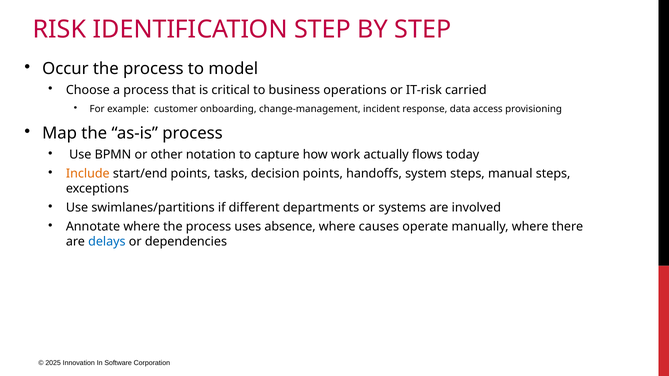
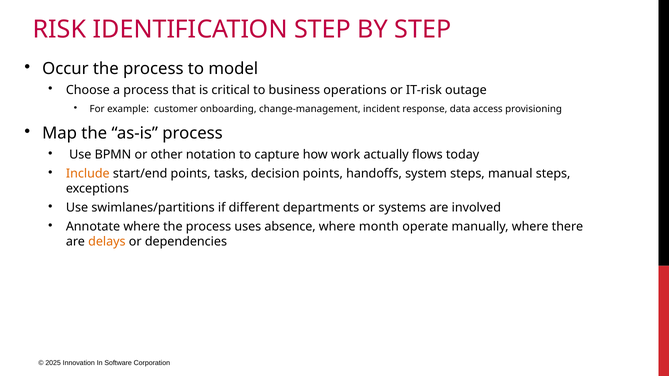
carried: carried -> outage (466, 90)
causes: causes -> month (379, 227)
delays colour: blue -> orange (107, 242)
